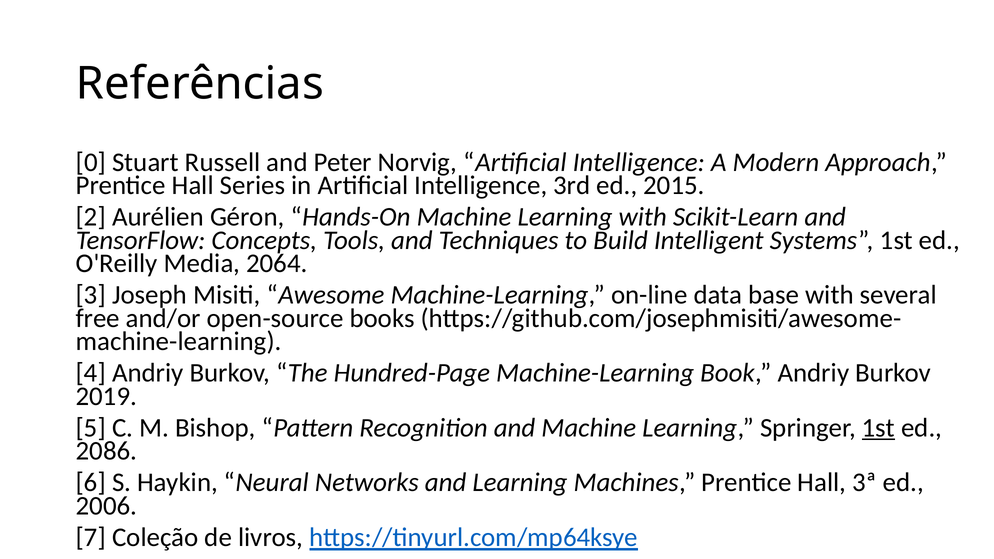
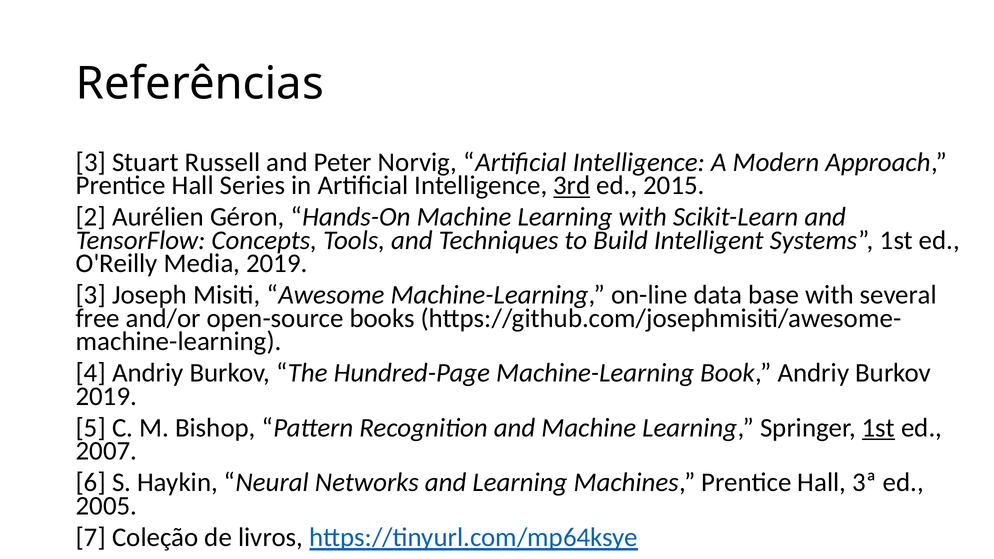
0: 0 -> 3 (91, 162)
3rd underline: none -> present (572, 186)
Media 2064: 2064 -> 2019 (277, 264)
2086: 2086 -> 2007 (106, 451)
2006: 2006 -> 2005 (106, 506)
